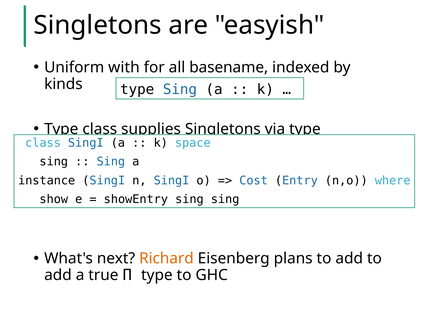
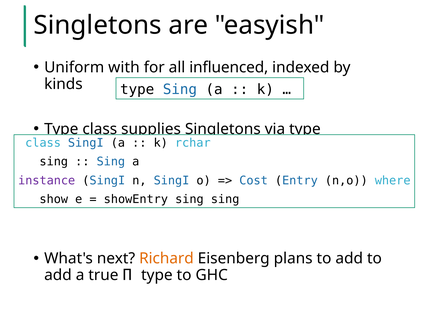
basename: basename -> influenced (229, 67)
space: space -> rchar (193, 143)
instance colour: black -> purple (47, 180)
